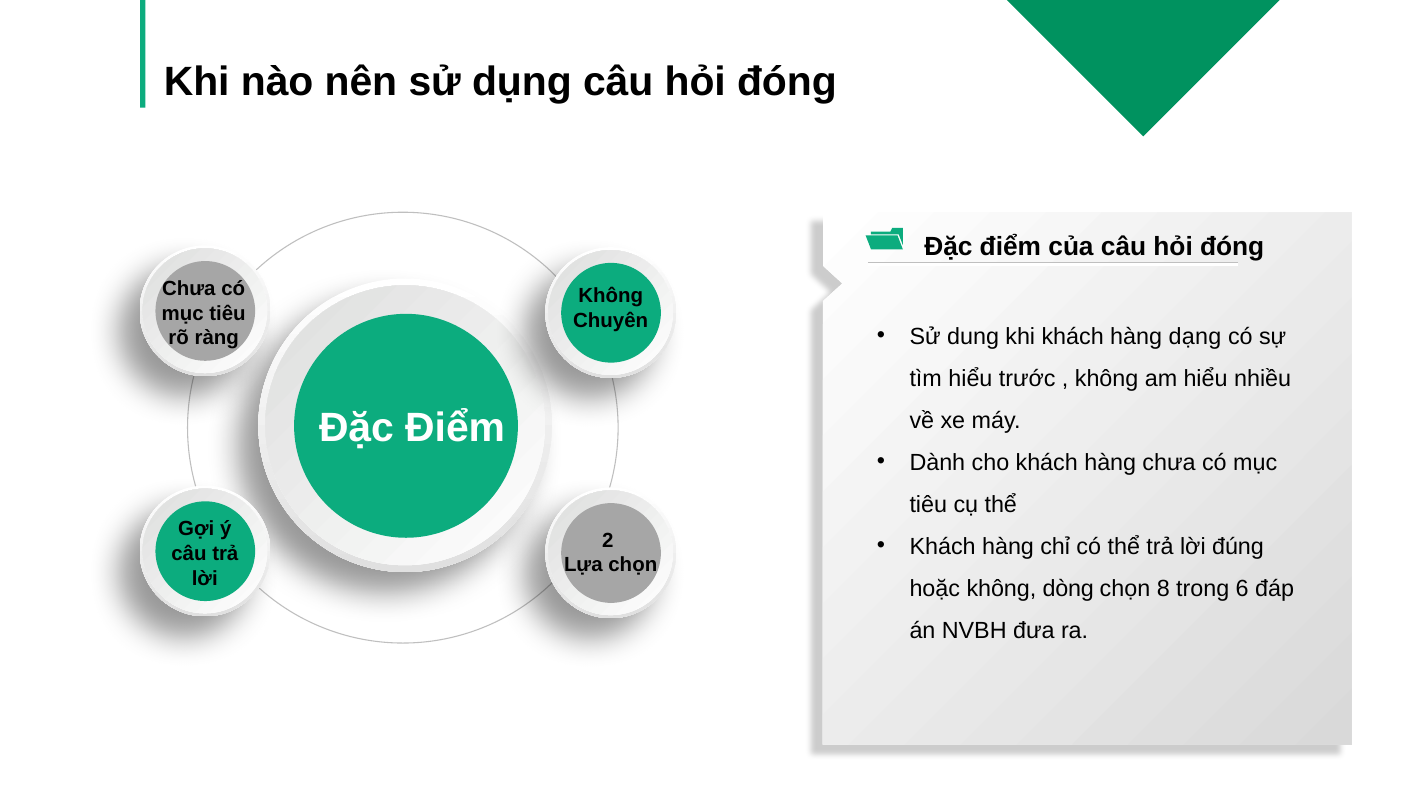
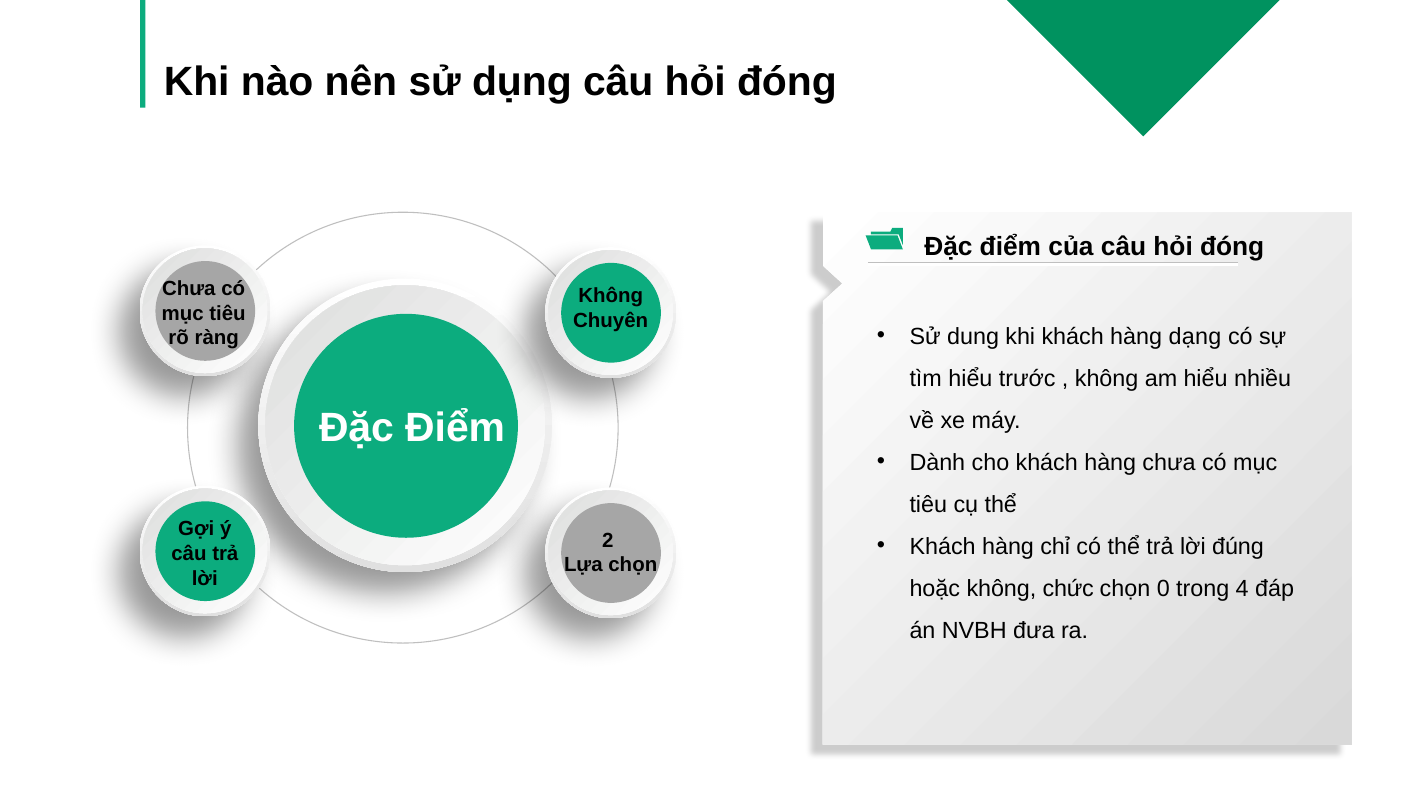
dòng: dòng -> chức (1068, 588)
8: 8 -> 0 (1163, 588)
6: 6 -> 4 (1242, 588)
